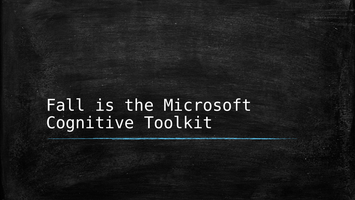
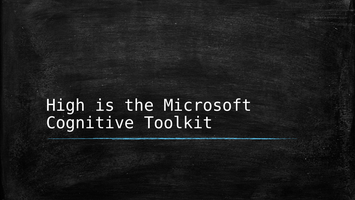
Fall: Fall -> High (66, 105)
